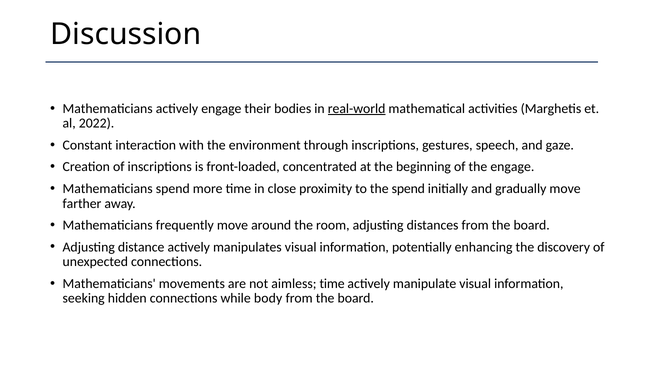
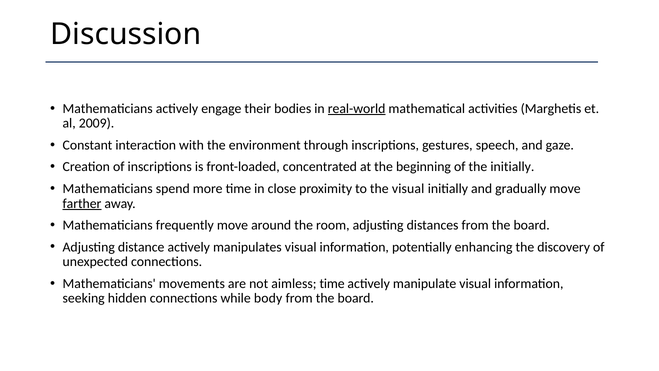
2022: 2022 -> 2009 (97, 123)
the engage: engage -> initially (512, 167)
the spend: spend -> visual (408, 188)
farther underline: none -> present (82, 203)
